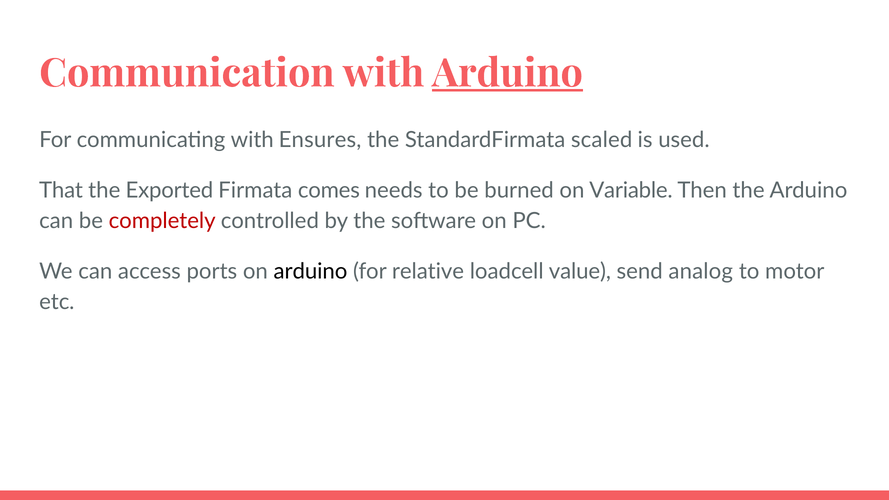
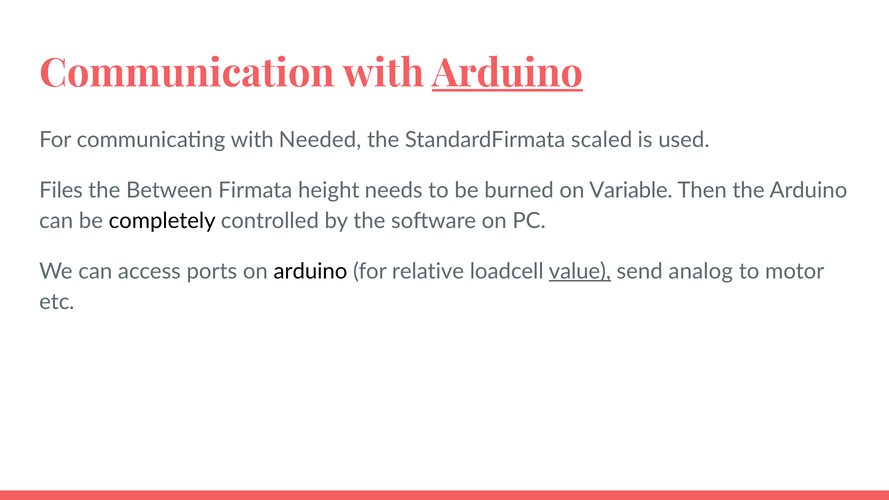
Ensures: Ensures -> Needed (320, 140)
That: That -> Files (61, 190)
Exported: Exported -> Between (169, 190)
comes: comes -> height (329, 190)
completely colour: red -> black (162, 221)
value underline: none -> present (580, 271)
